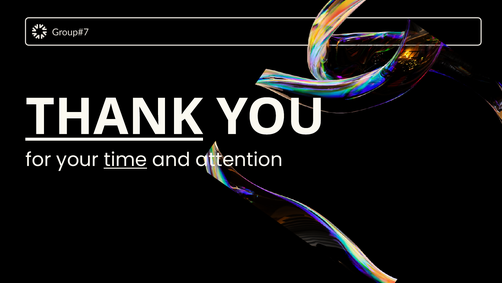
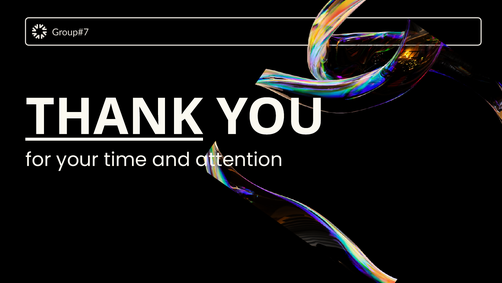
time underline: present -> none (125, 160)
